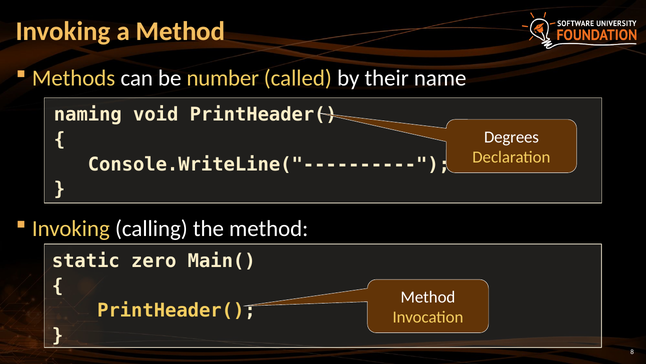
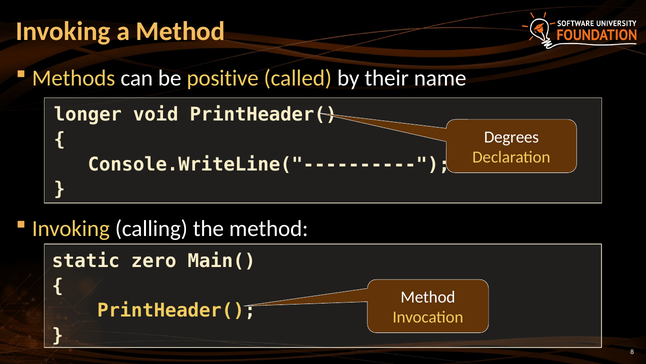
number: number -> positive (223, 78)
naming: naming -> longer (88, 114)
